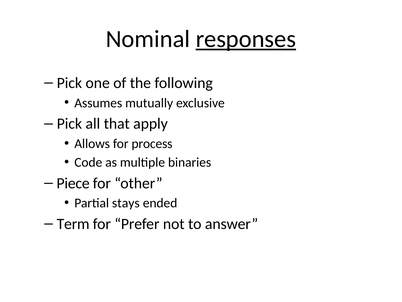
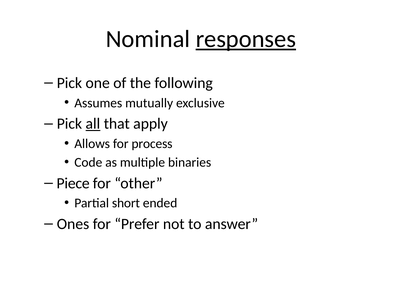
all underline: none -> present (93, 123)
stays: stays -> short (126, 203)
Term: Term -> Ones (73, 224)
